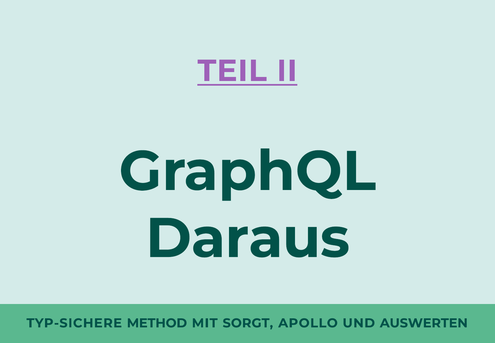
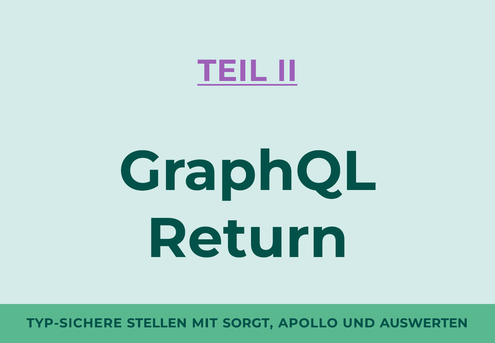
Daraus: Daraus -> Return (247, 238)
METHOD: METHOD -> STELLEN (157, 323)
